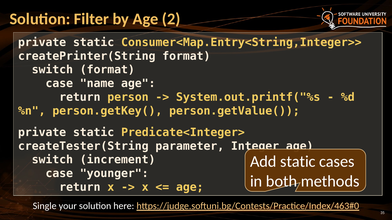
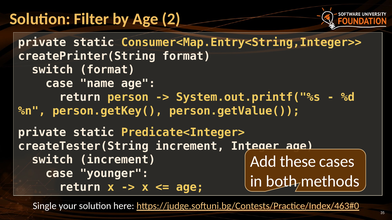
createTester(String parameter: parameter -> increment (190, 146)
Add static: static -> these (298, 162)
